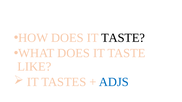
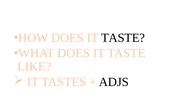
ADJS colour: blue -> black (114, 82)
